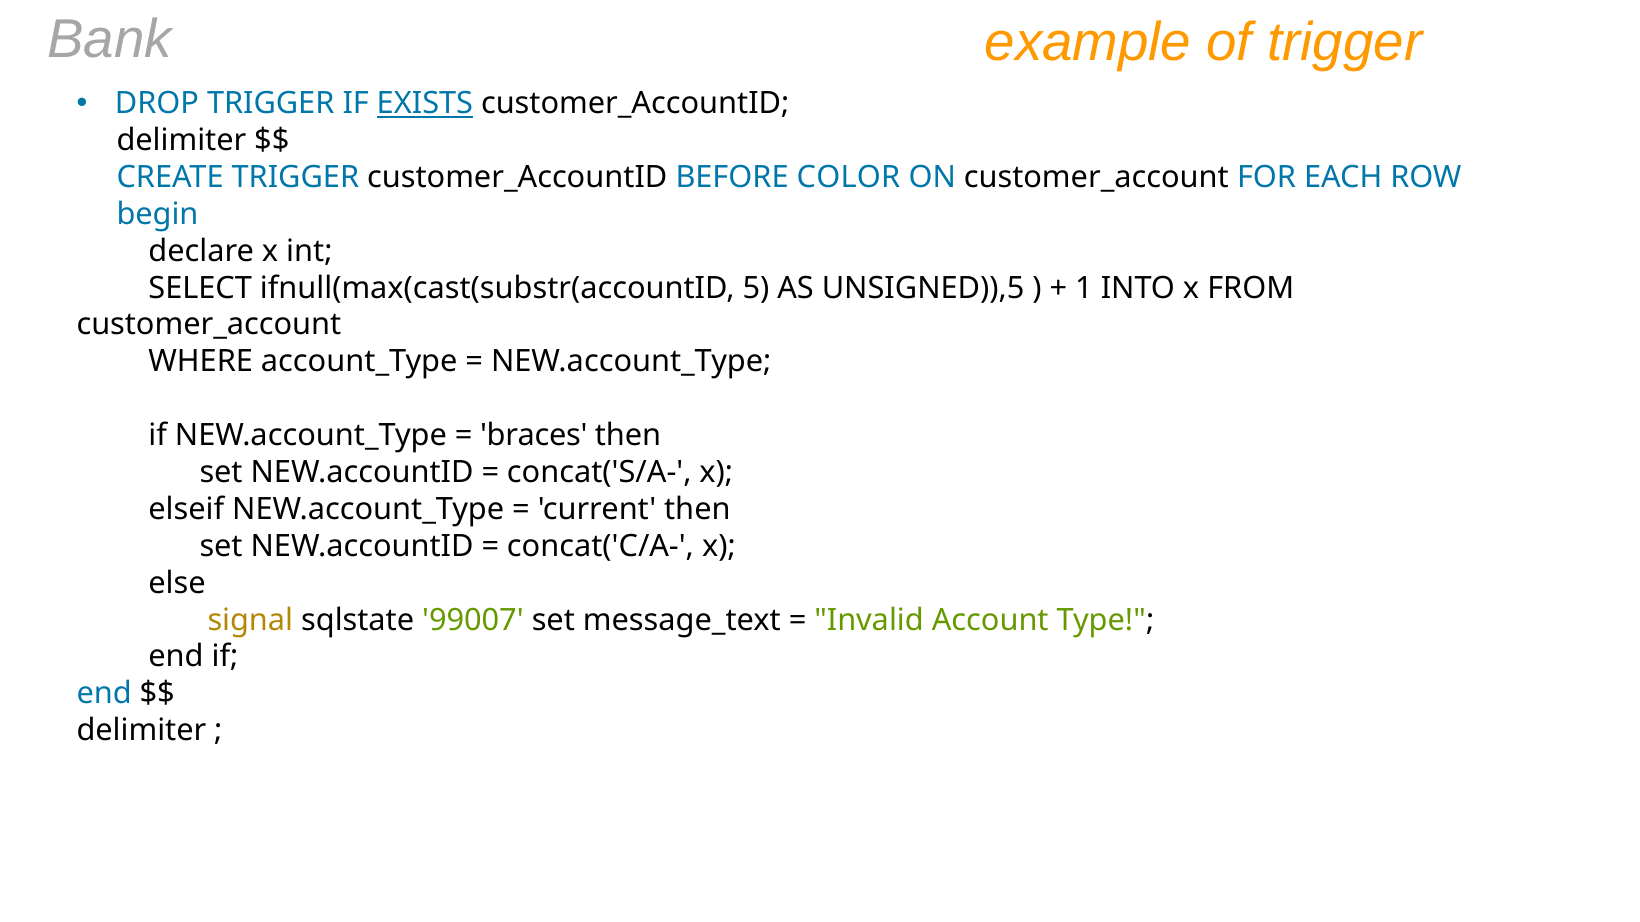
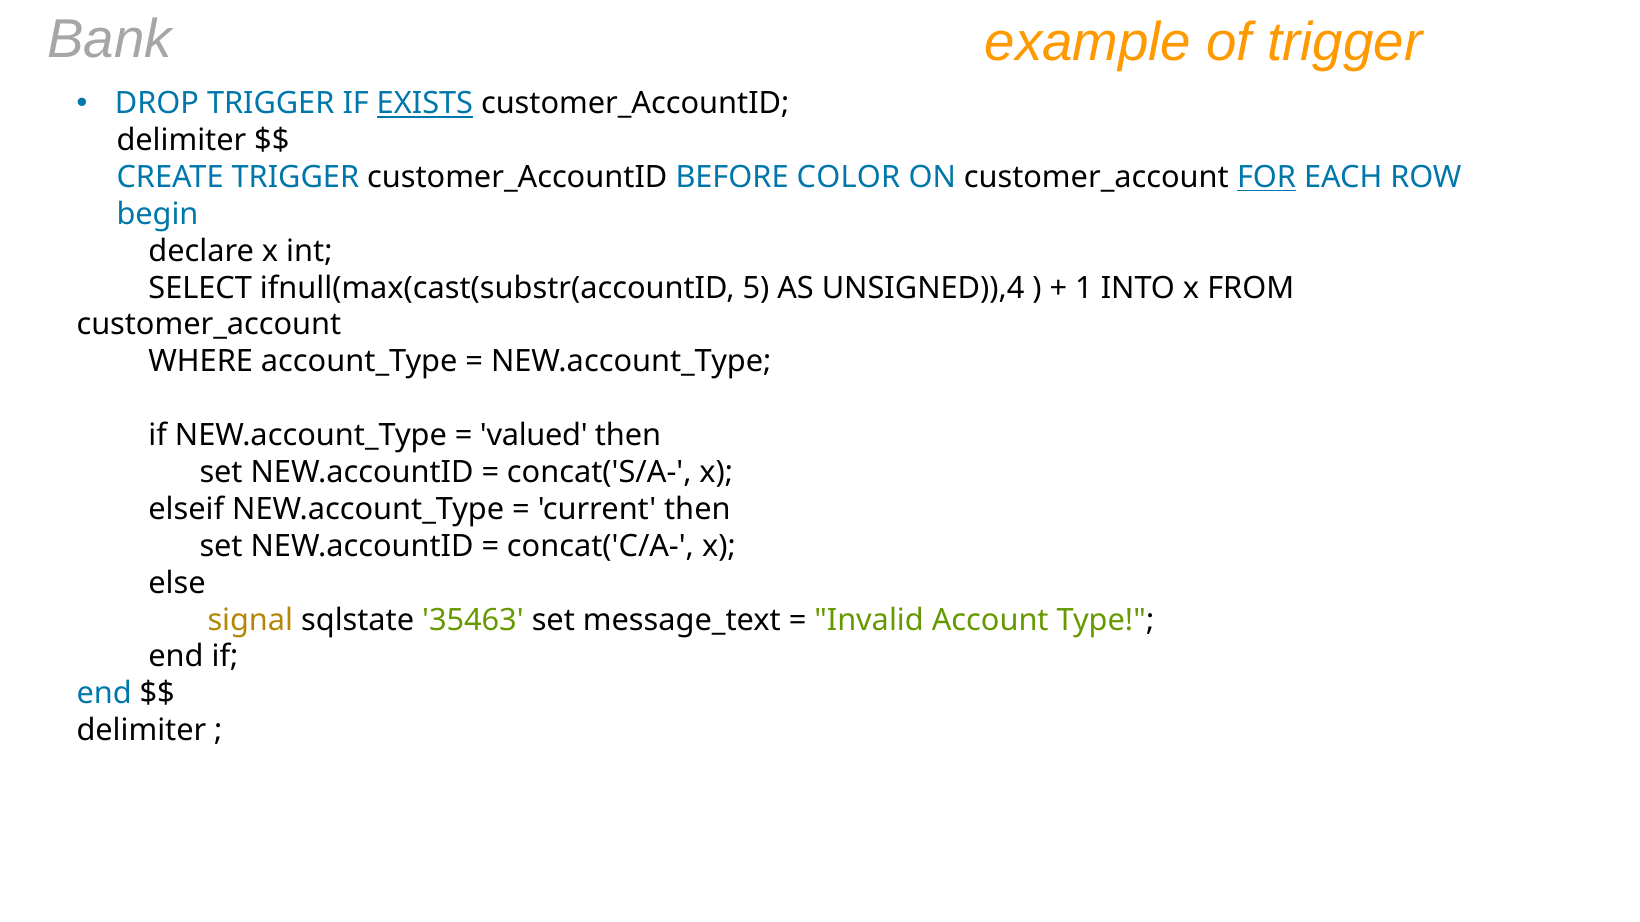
FOR underline: none -> present (1267, 177)
UNSIGNED)),5: UNSIGNED)),5 -> UNSIGNED)),4 (923, 288)
braces: braces -> valued (534, 436)
99007: 99007 -> 35463 (473, 620)
